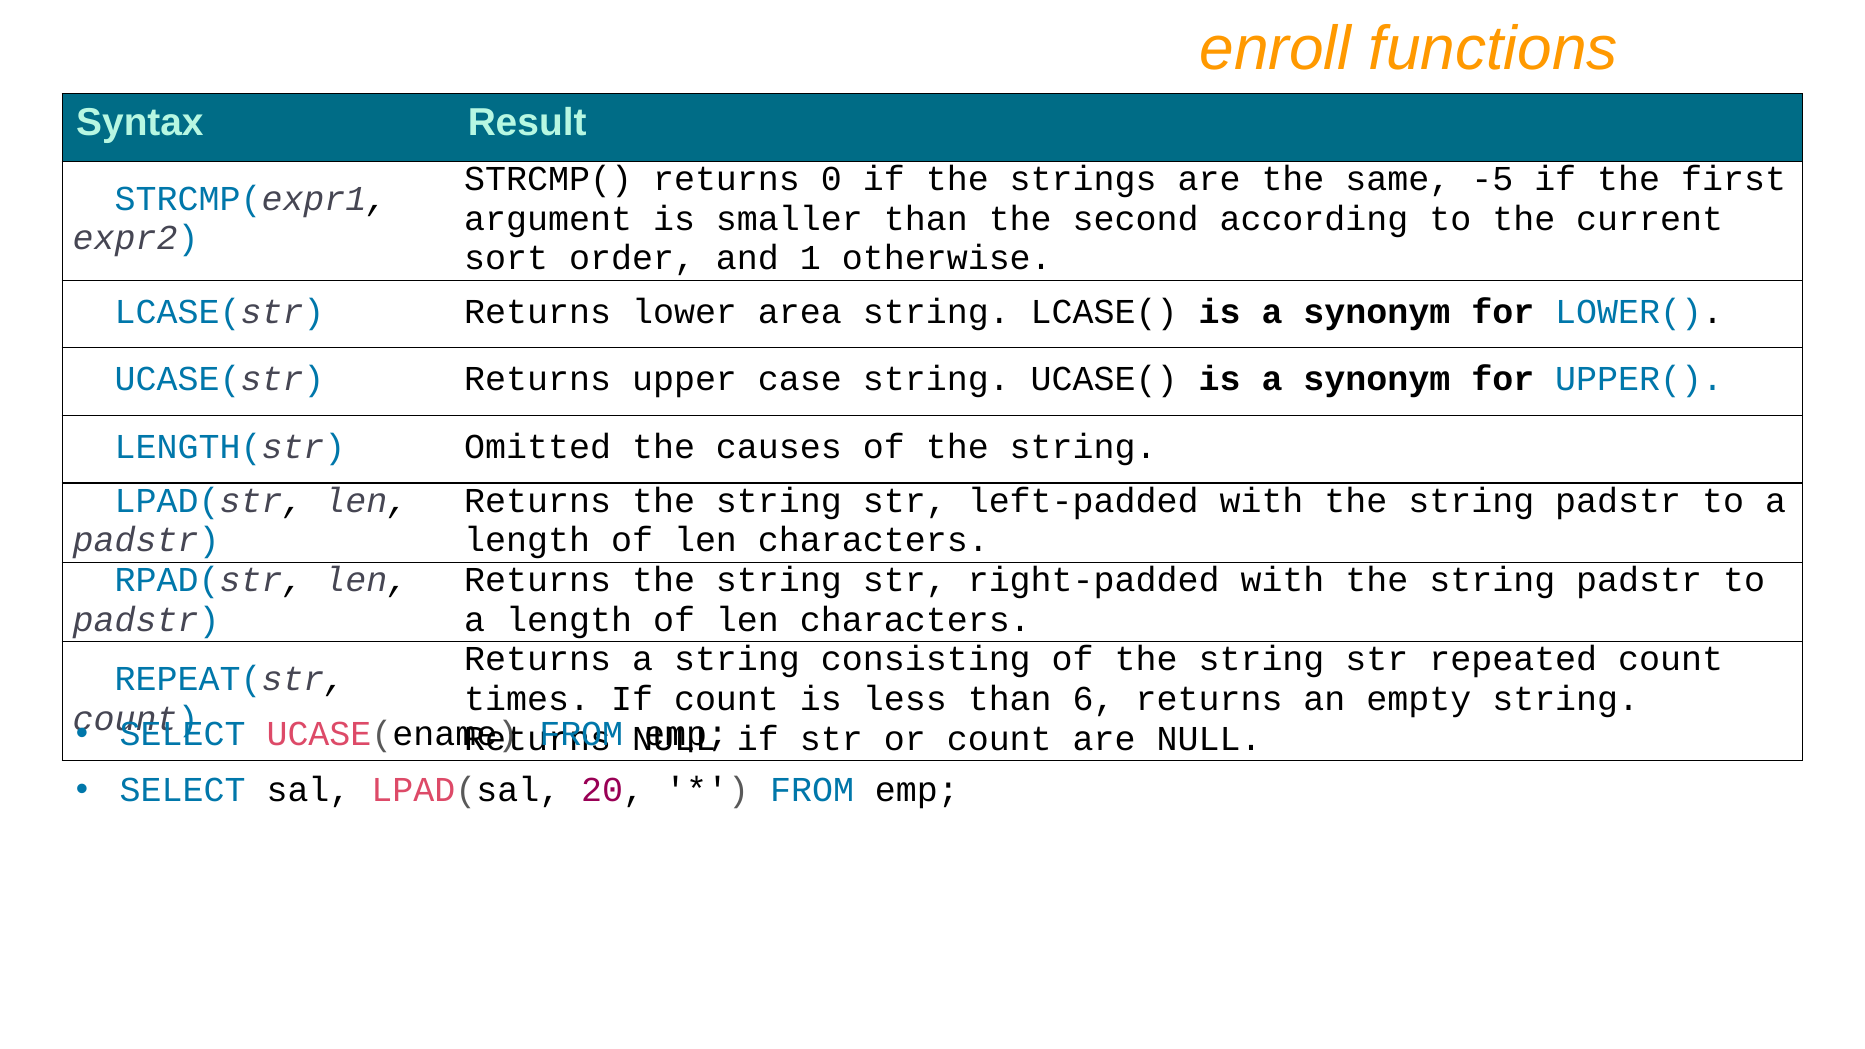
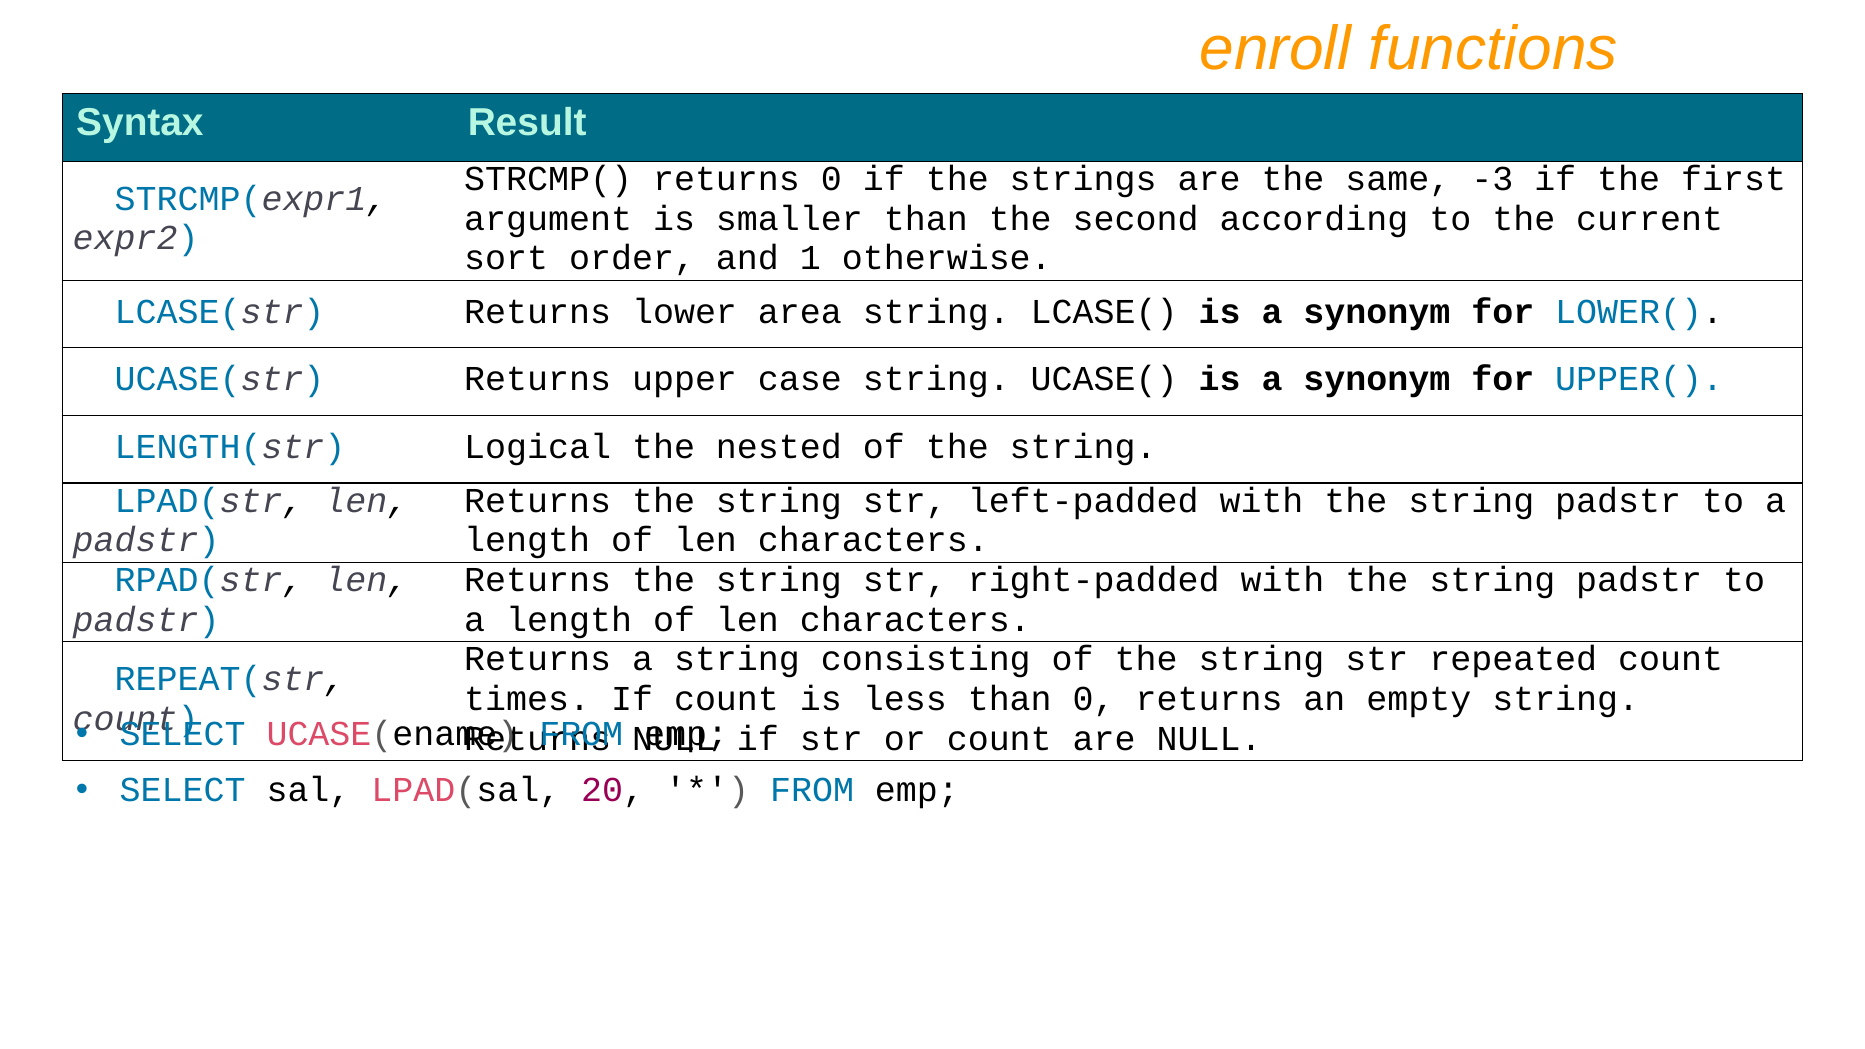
-5: -5 -> -3 (1492, 179)
Omitted: Omitted -> Logical (538, 447)
causes: causes -> nested (779, 447)
than 6: 6 -> 0 (1094, 699)
